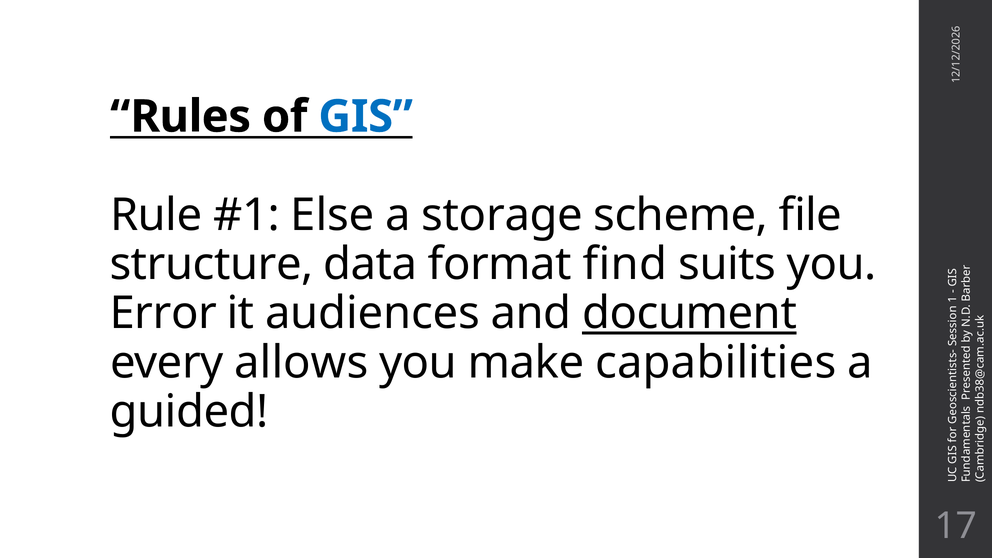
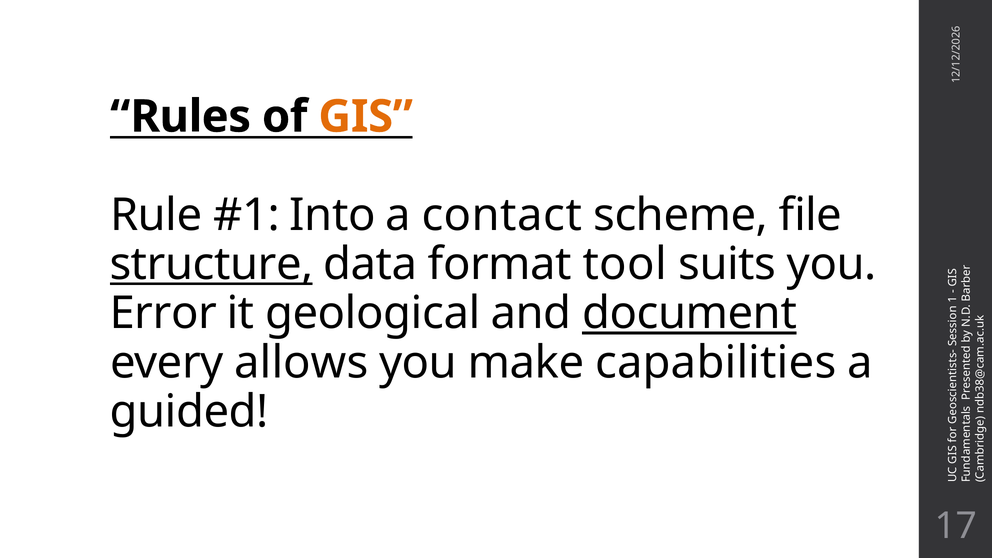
GIS colour: blue -> orange (366, 117)
Else: Else -> Into (333, 215)
storage: storage -> contact (502, 215)
structure underline: none -> present (212, 264)
find: find -> tool (625, 264)
audiences: audiences -> geological (373, 313)
